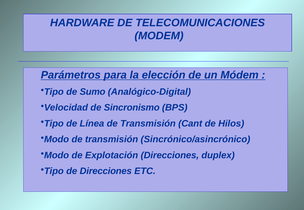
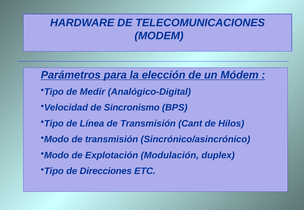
Sumo: Sumo -> Medir (92, 92)
Explotación Direcciones: Direcciones -> Modulación (170, 156)
